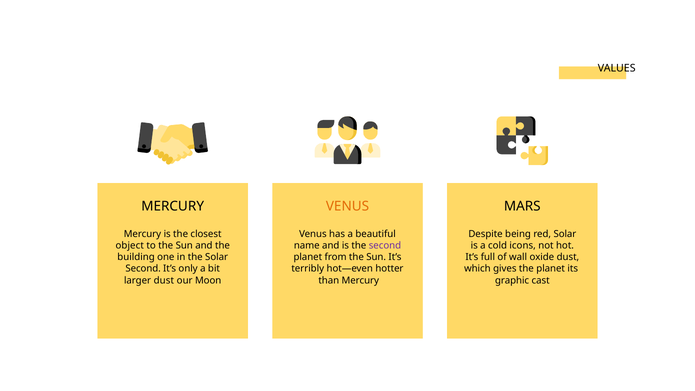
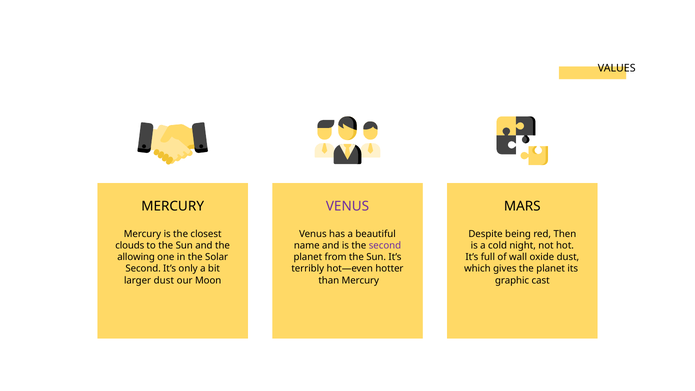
VENUS colour: orange -> purple (347, 206)
red Solar: Solar -> Then (565, 234)
object: object -> clouds (130, 246)
icons: icons -> night (523, 246)
building: building -> allowing (136, 257)
